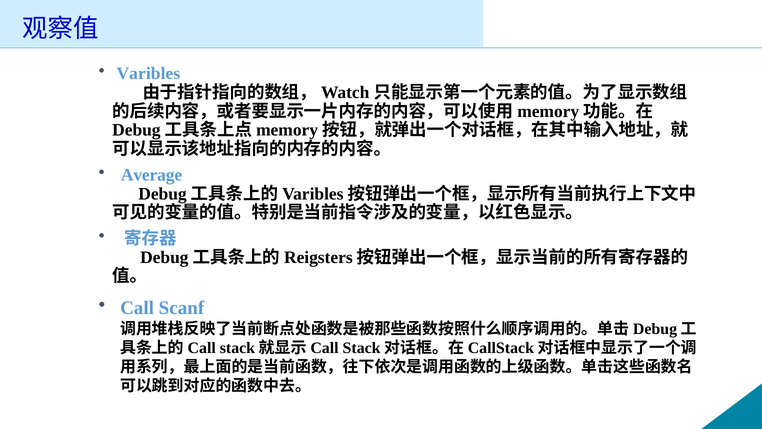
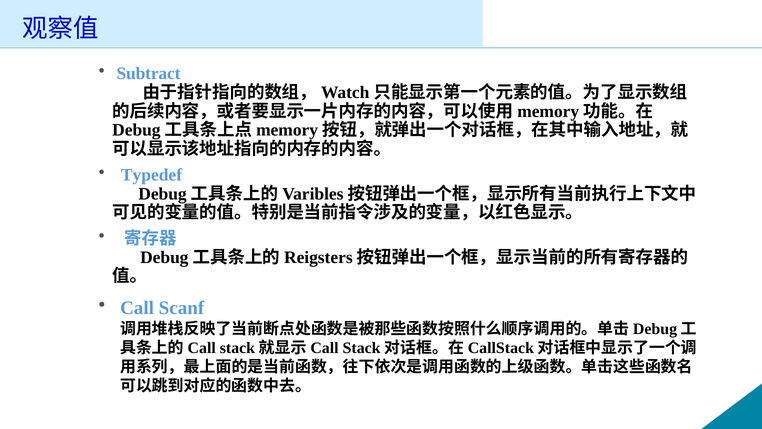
Varibles: Varibles -> Subtract (149, 73)
Average: Average -> Typedef (151, 175)
